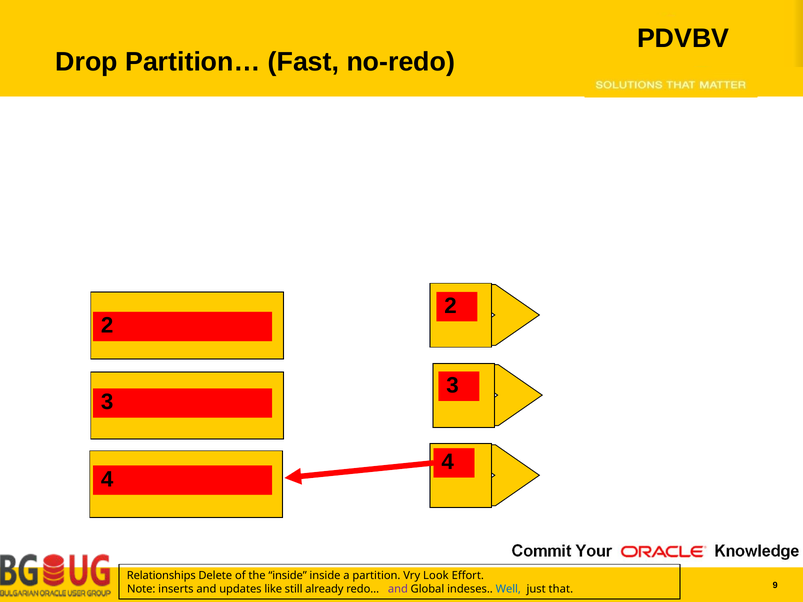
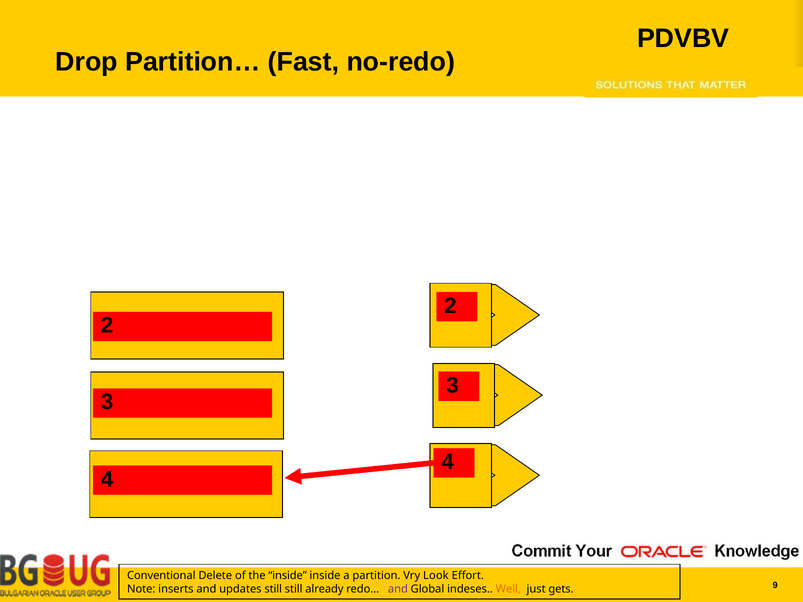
Relationships: Relationships -> Conventional (161, 576)
updates like: like -> still (273, 589)
Well colour: blue -> orange (508, 589)
that: that -> gets (561, 589)
